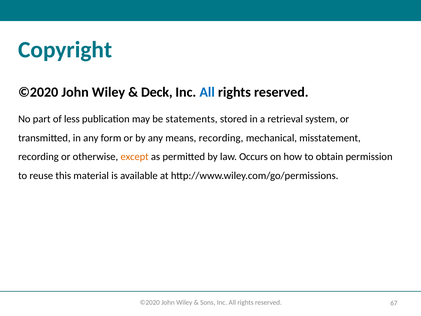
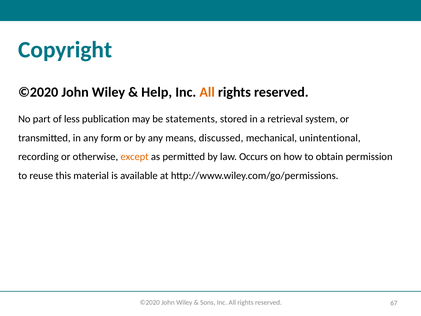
Deck: Deck -> Help (157, 92)
All colour: blue -> orange (207, 92)
means recording: recording -> discussed (221, 138)
misstatement: misstatement -> unintentional (330, 138)
